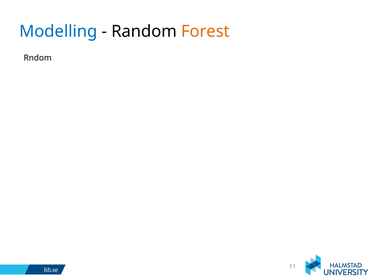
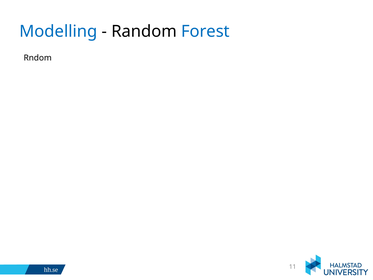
Forest colour: orange -> blue (205, 31)
